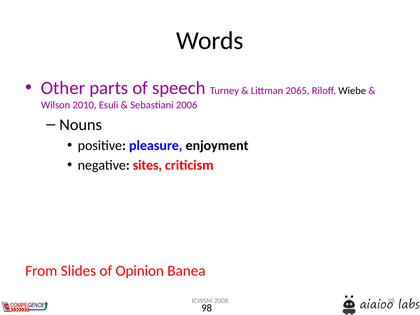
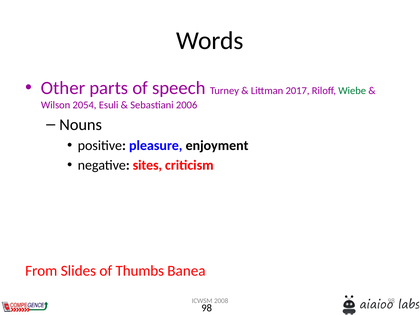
2065: 2065 -> 2017 (298, 91)
Wiebe colour: black -> green (352, 91)
2010: 2010 -> 2054 (84, 105)
Opinion: Opinion -> Thumbs (140, 271)
